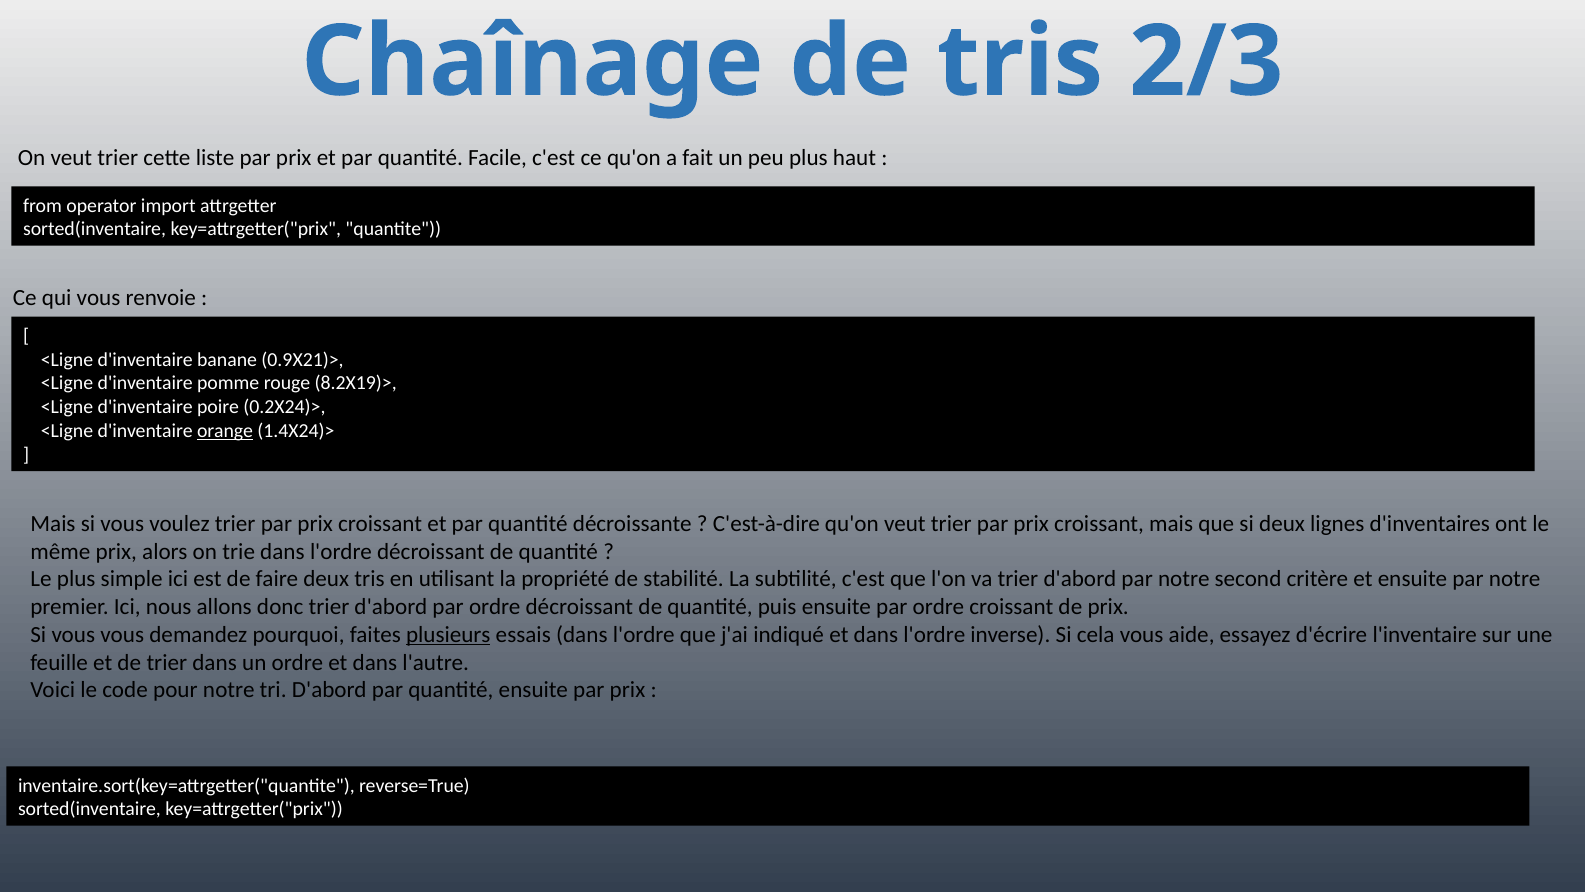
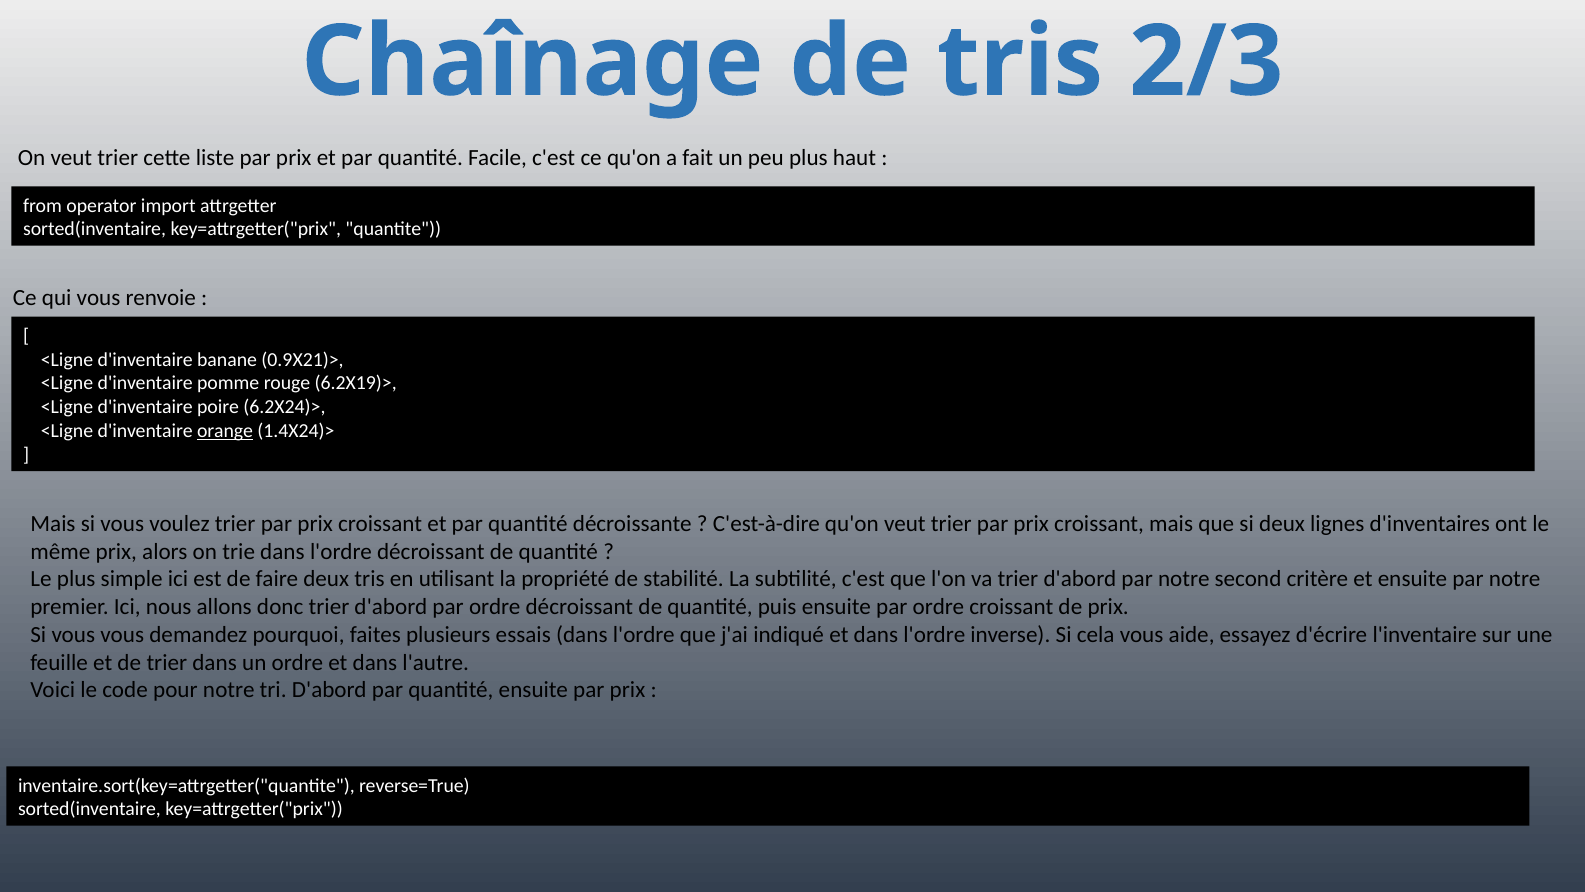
8.2X19)>: 8.2X19)> -> 6.2X19)> (356, 383)
0.2X24)>: 0.2X24)> -> 6.2X24)> (284, 407)
plusieurs underline: present -> none (448, 634)
